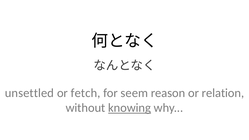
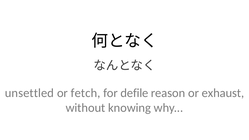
seem: seem -> defile (134, 93)
relation: relation -> exhaust (223, 93)
knowing underline: present -> none (130, 108)
